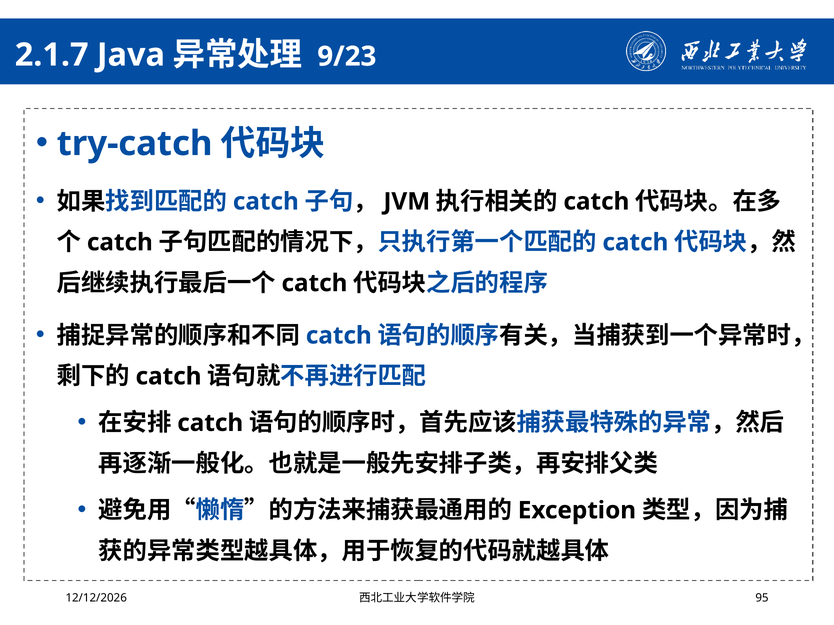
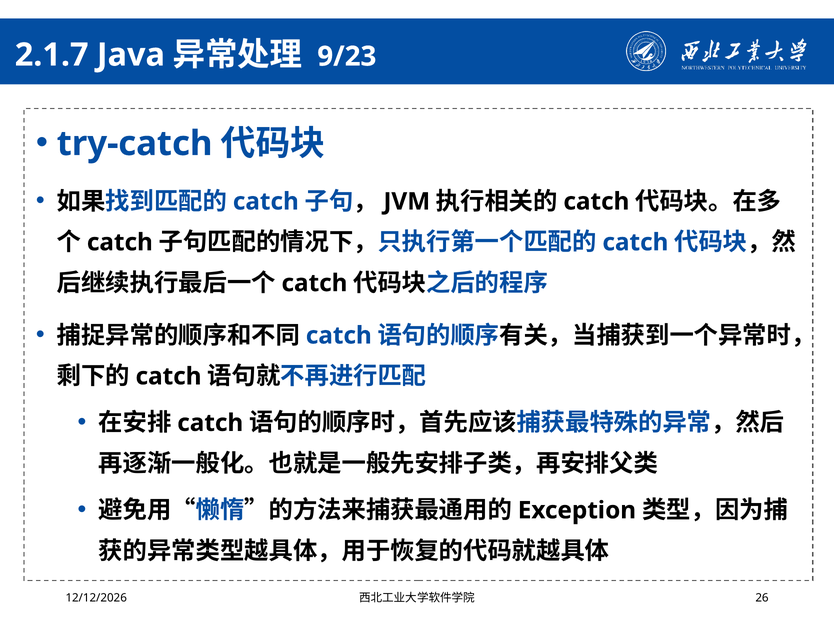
95: 95 -> 26 (762, 599)
